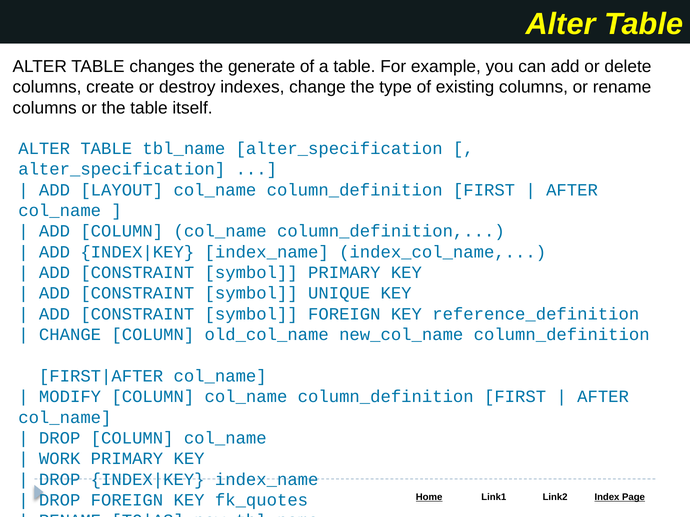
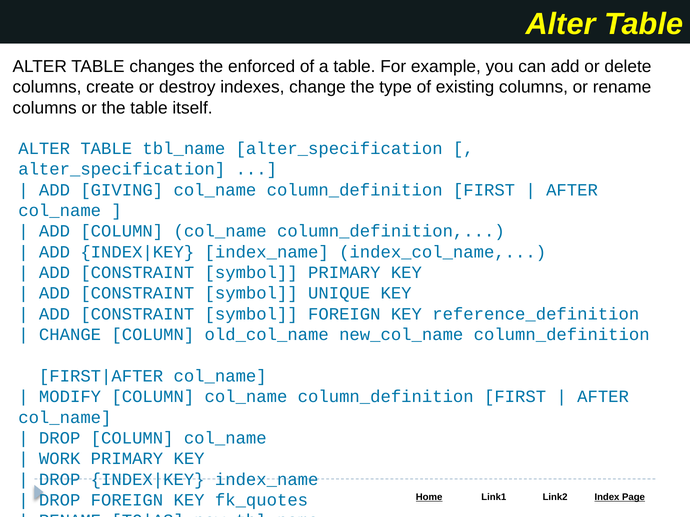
generate: generate -> enforced (262, 67)
LAYOUT: LAYOUT -> GIVING (122, 190)
